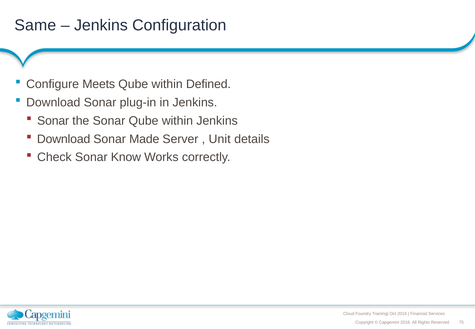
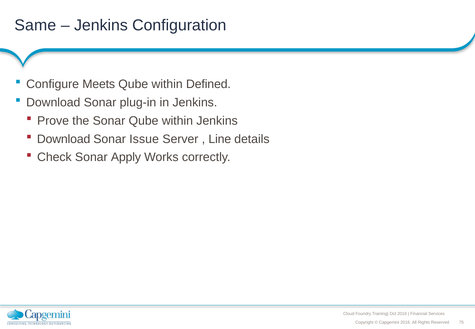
Sonar: Sonar -> Prove (53, 121)
Made: Made -> Issue (144, 139)
Unit: Unit -> Line (220, 139)
Know: Know -> Apply (126, 157)
